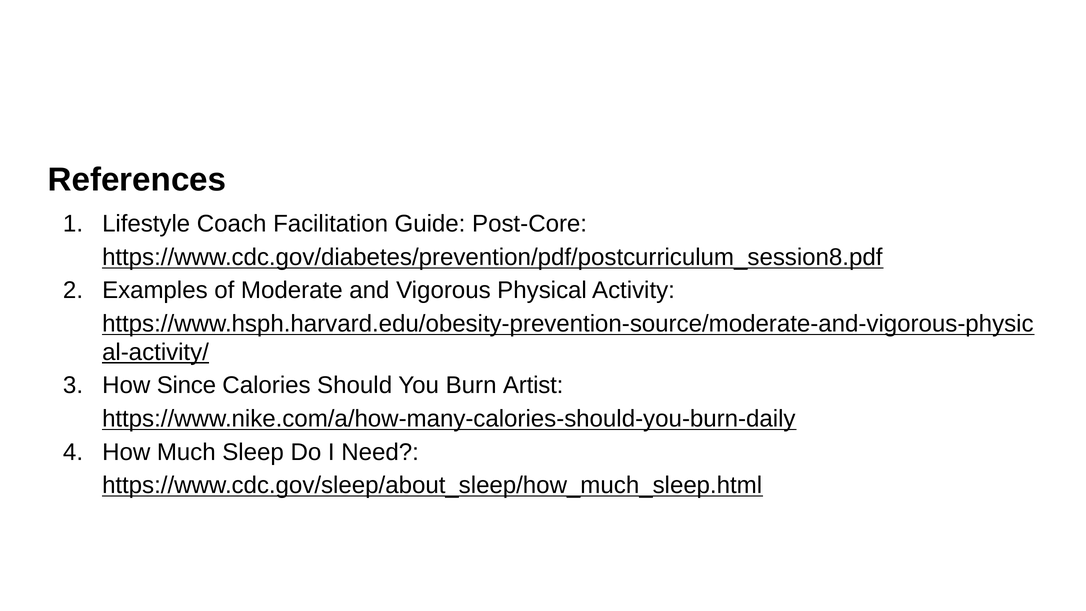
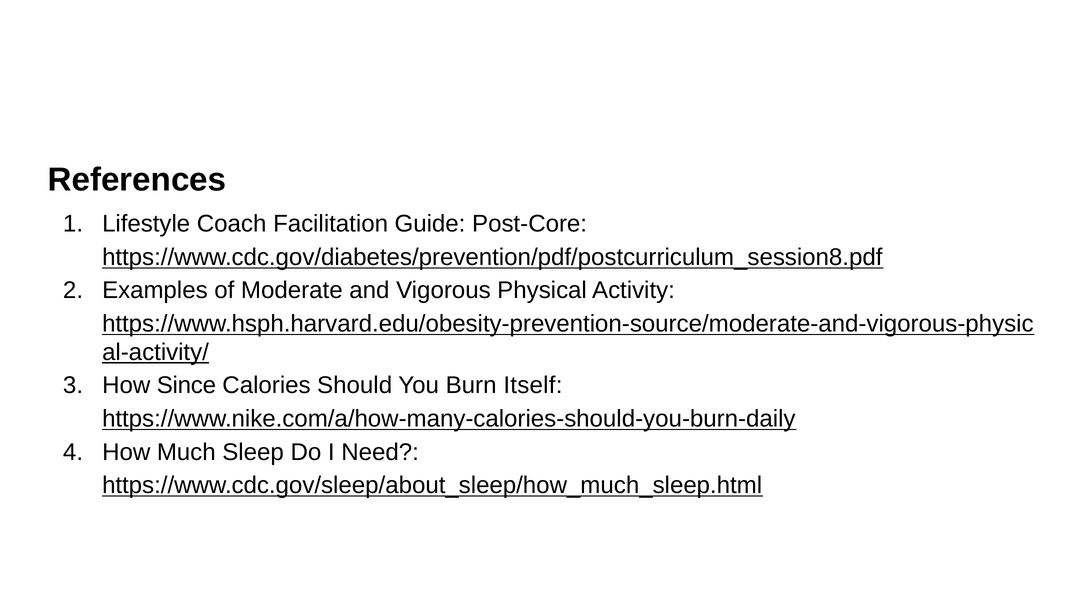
Artist: Artist -> Itself (533, 385)
